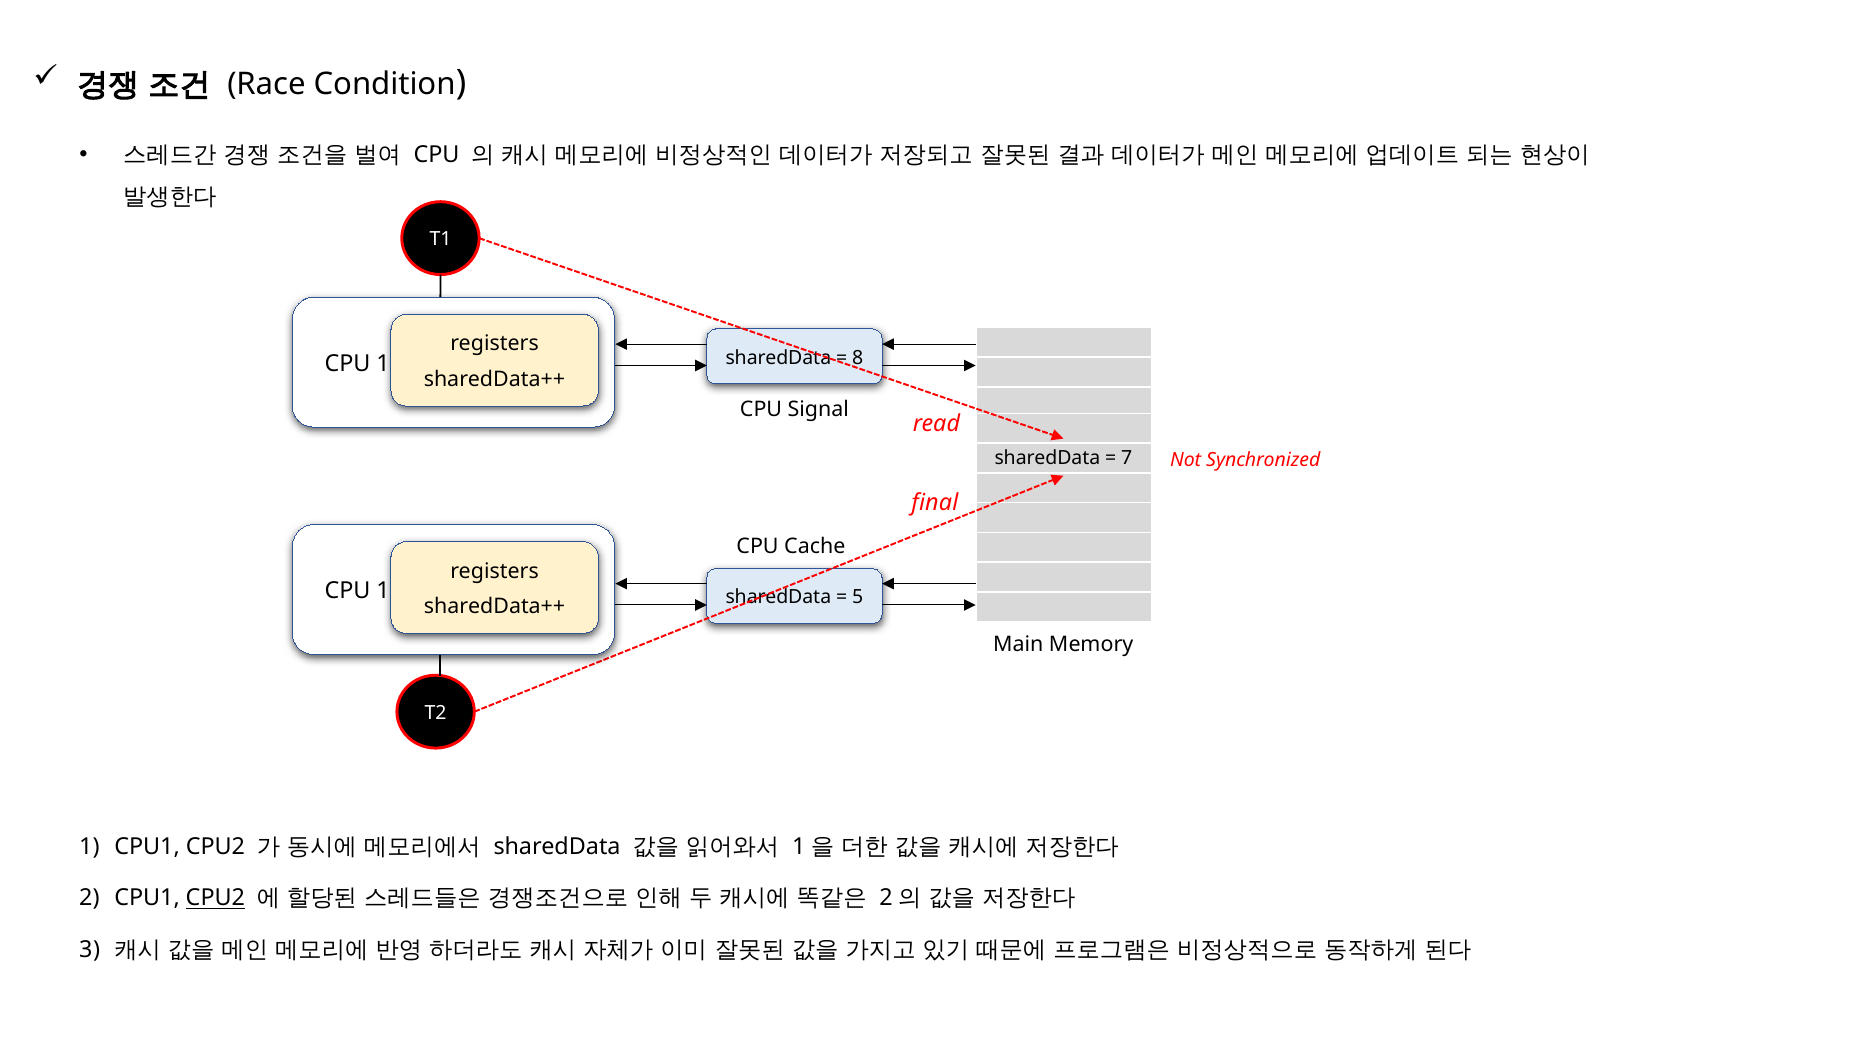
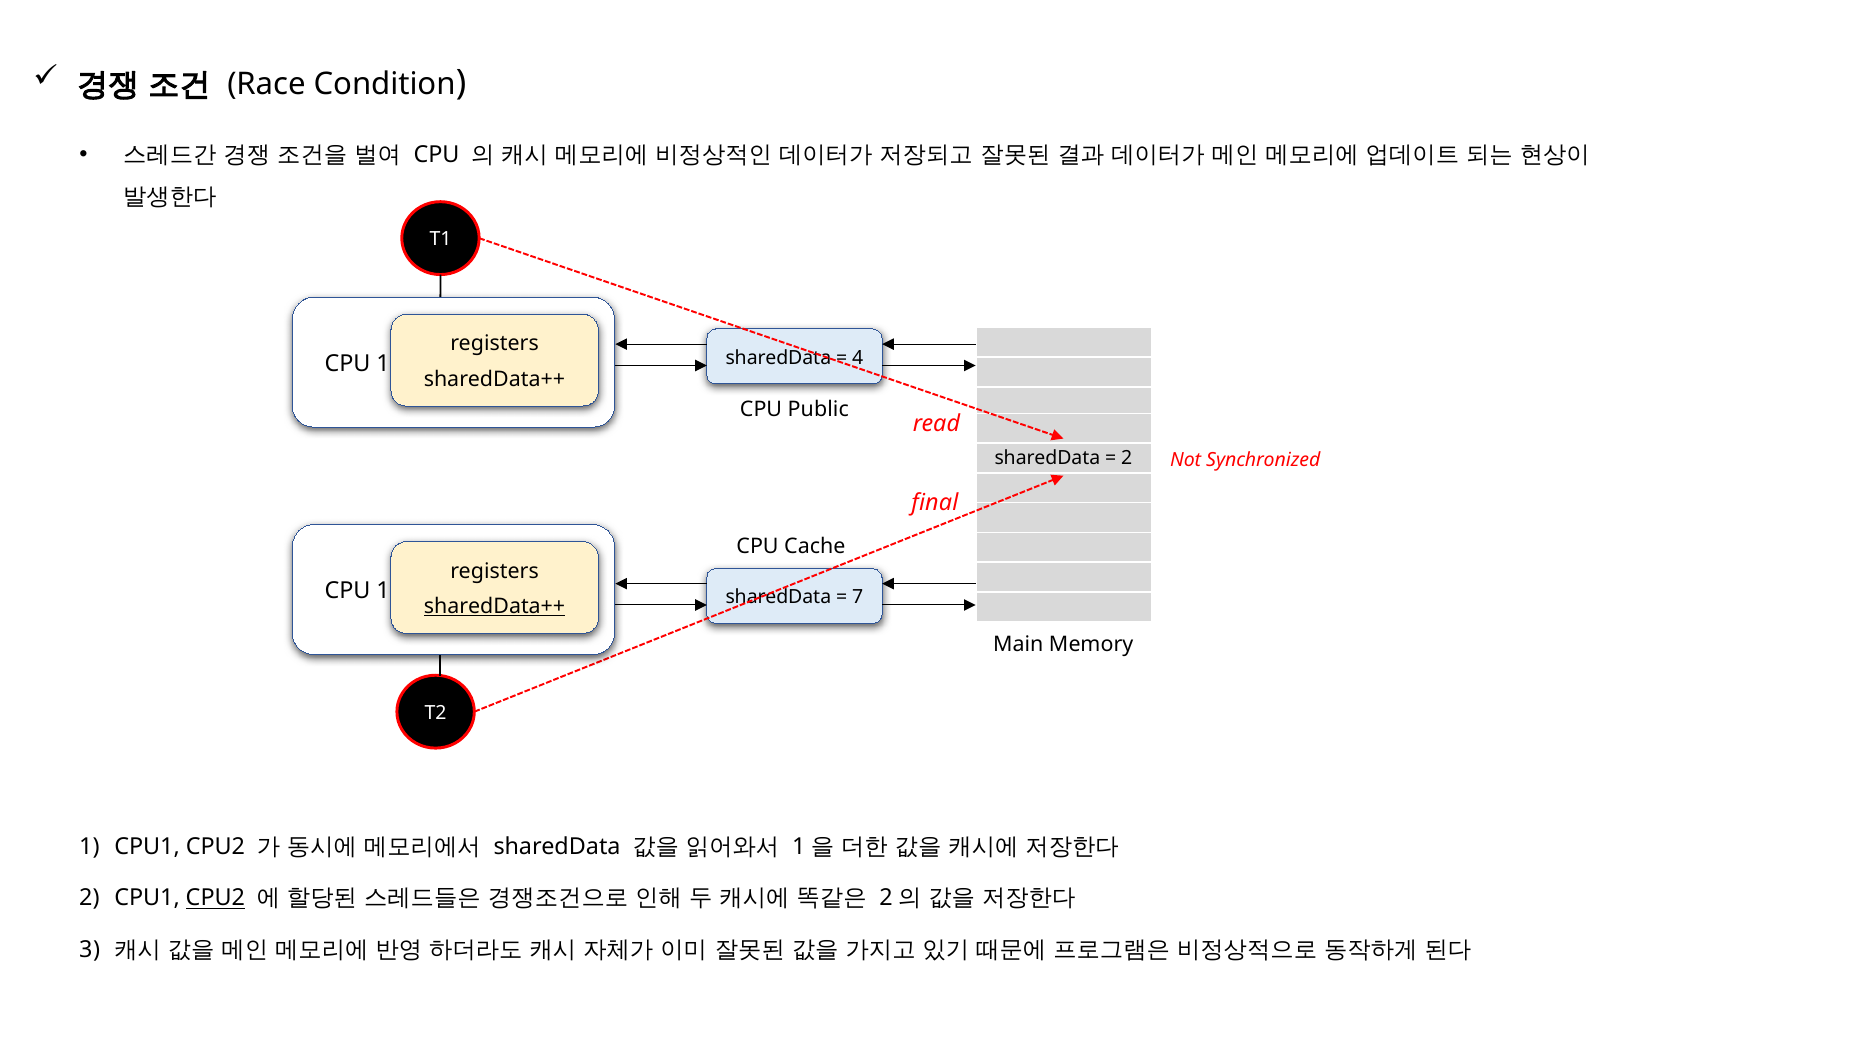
8: 8 -> 4 (858, 358)
Signal: Signal -> Public (818, 409)
7: 7 -> 2 (1127, 458)
5: 5 -> 7 (858, 597)
sharedData++ underline: none -> present (495, 607)
